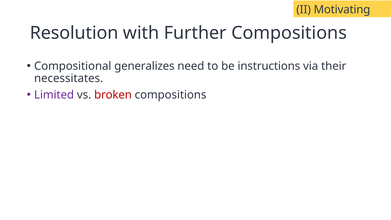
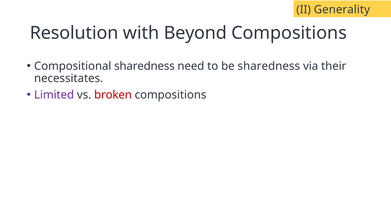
Motivating: Motivating -> Generality (342, 10)
Further: Further -> Beyond (195, 33)
Compositional generalizes: generalizes -> sharedness (144, 66)
be instructions: instructions -> sharedness (269, 66)
